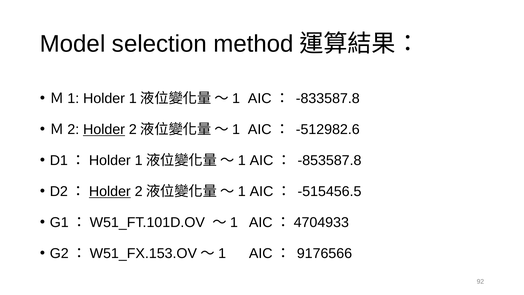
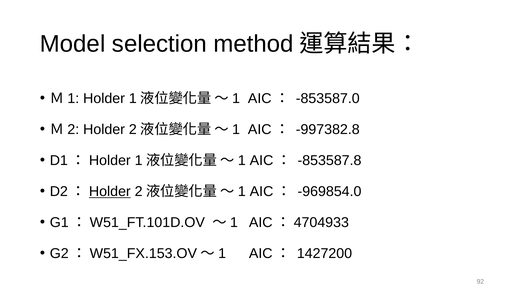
-833587.8: -833587.8 -> -853587.0 (328, 98)
Holder underline: present -> none (104, 129)
-512982.6: -512982.6 -> -997382.8 (328, 129)
-515456.5: -515456.5 -> -969854.0 (329, 191)
9176566: 9176566 -> 1427200 (324, 253)
